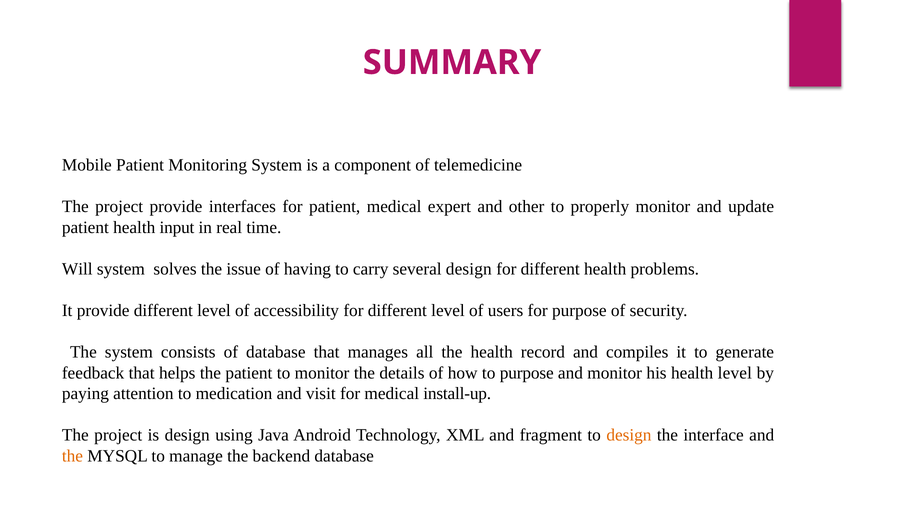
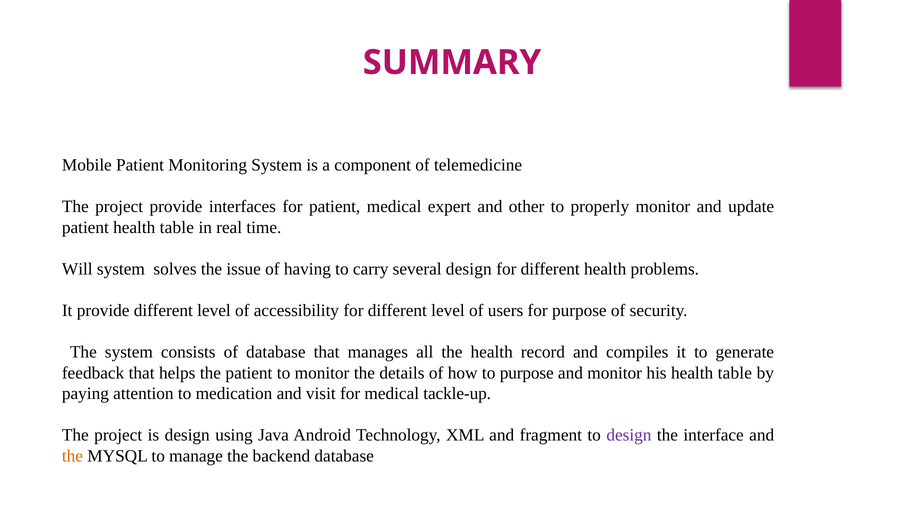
patient health input: input -> table (177, 227)
his health level: level -> table (735, 373)
install-up: install-up -> tackle-up (457, 393)
design colour: orange -> purple (629, 435)
